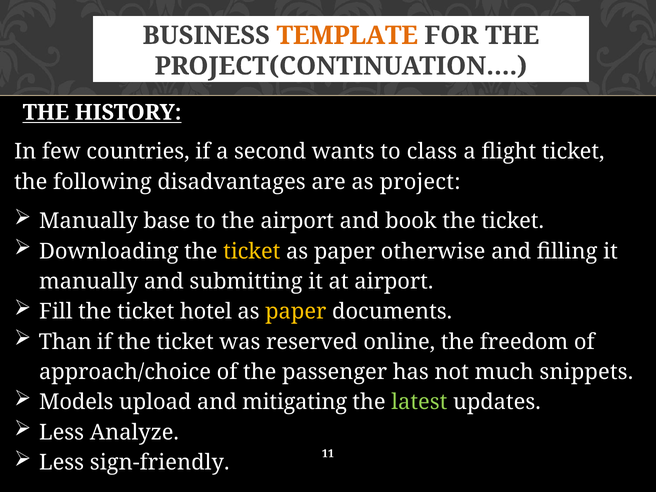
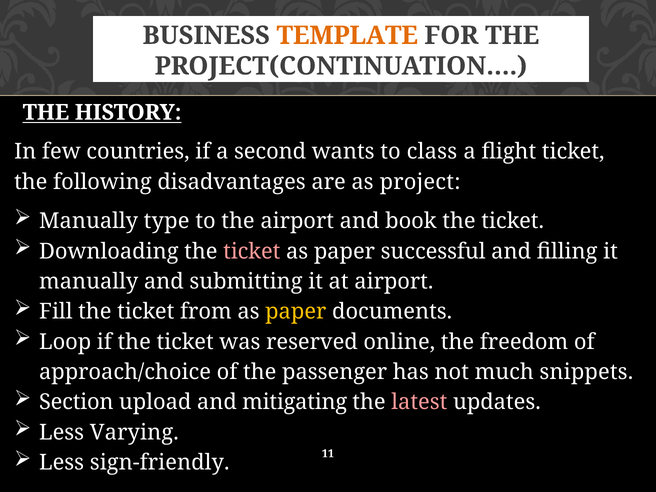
base: base -> type (167, 221)
ticket colour: yellow -> pink (252, 251)
otherwise: otherwise -> successful (433, 251)
hotel: hotel -> from (206, 312)
Than: Than -> Loop (65, 342)
Models: Models -> Section (76, 402)
latest colour: light green -> pink (419, 402)
Analyze: Analyze -> Varying (134, 432)
